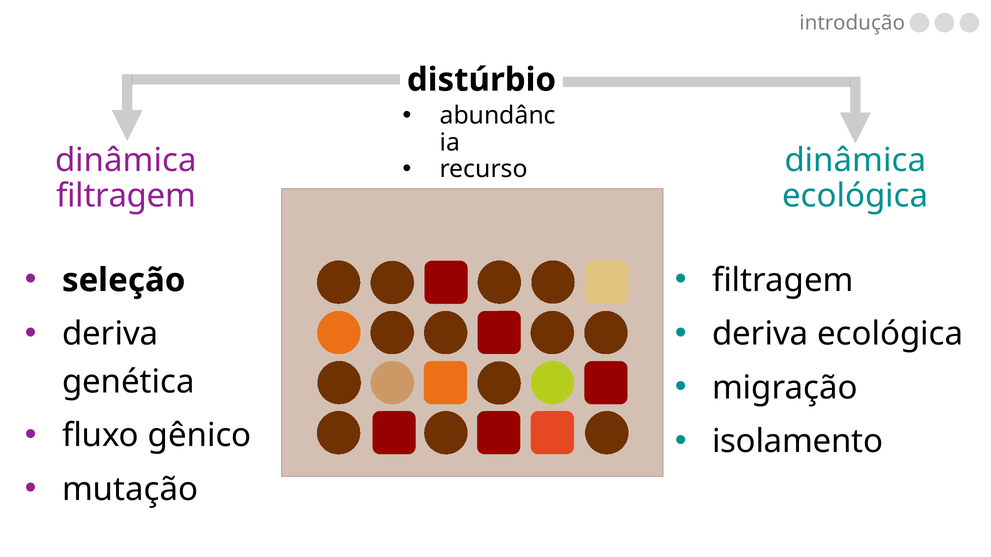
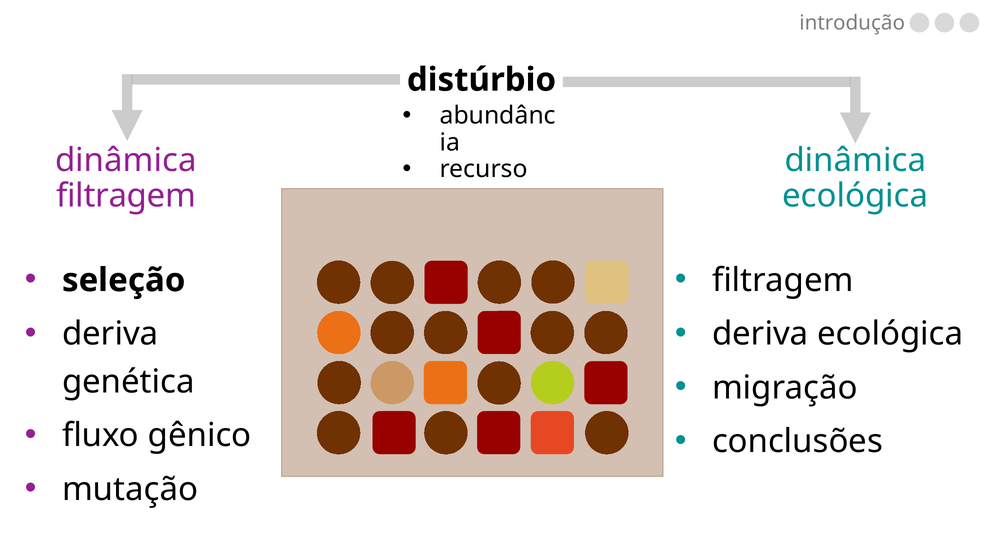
isolamento: isolamento -> conclusões (797, 442)
